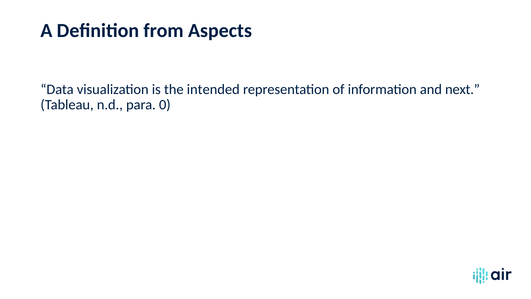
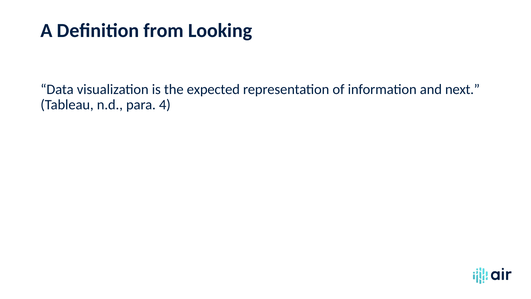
Aspects: Aspects -> Looking (220, 31)
intended: intended -> expected (213, 89)
0: 0 -> 4 (165, 105)
